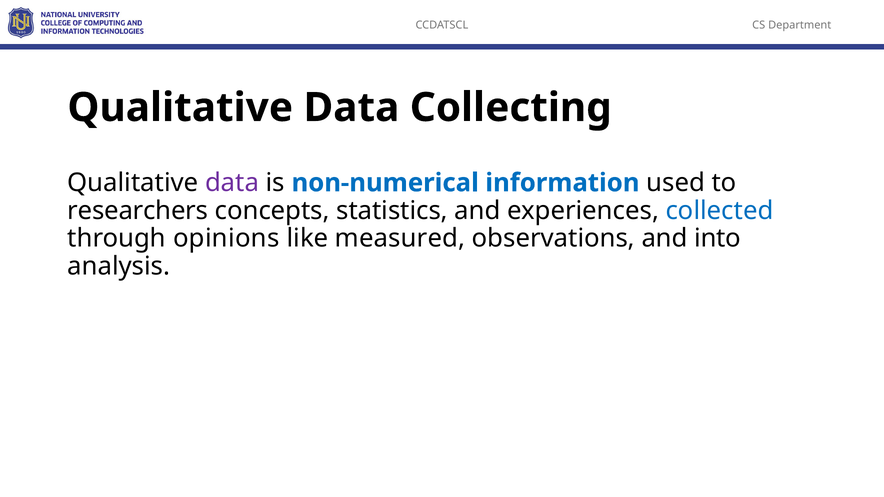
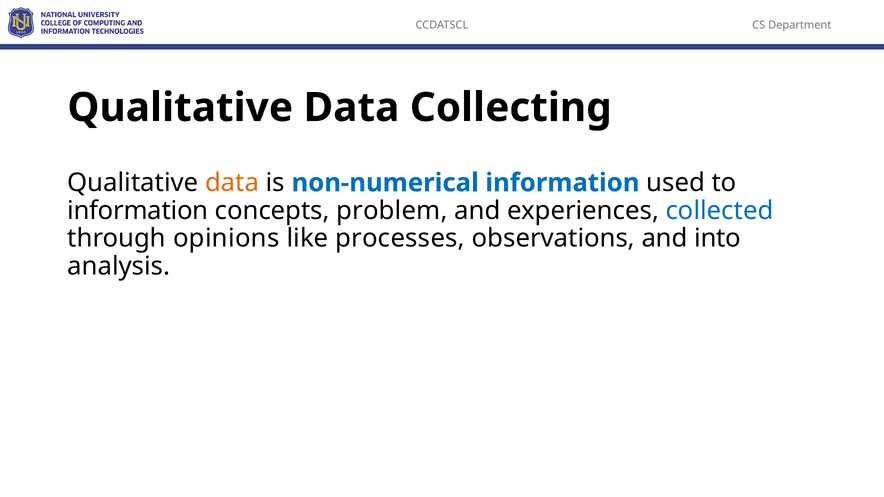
data colour: purple -> orange (232, 183)
researchers: researchers -> information (138, 211)
statistics: statistics -> problem (392, 211)
measured: measured -> processes (400, 239)
